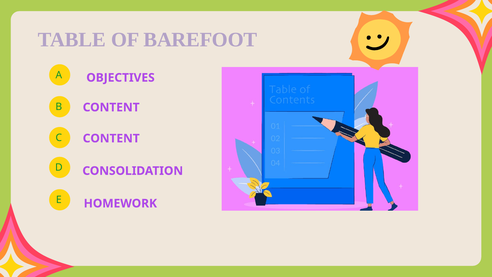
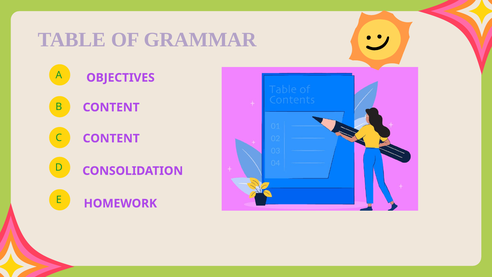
BAREFOOT: BAREFOOT -> GRAMMAR (200, 40)
